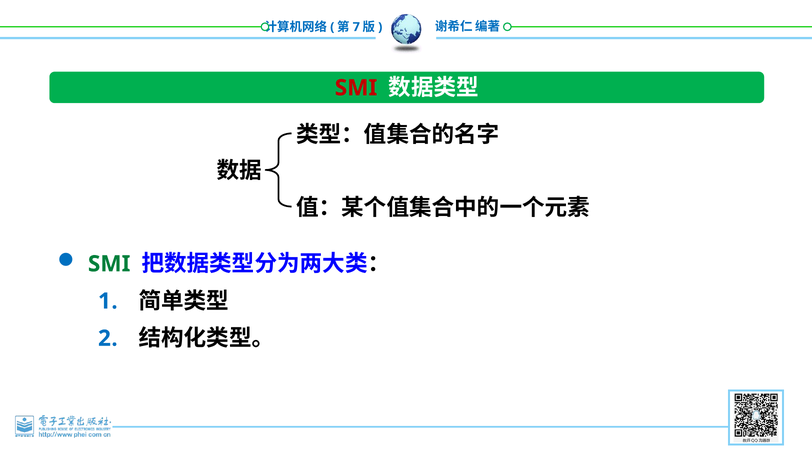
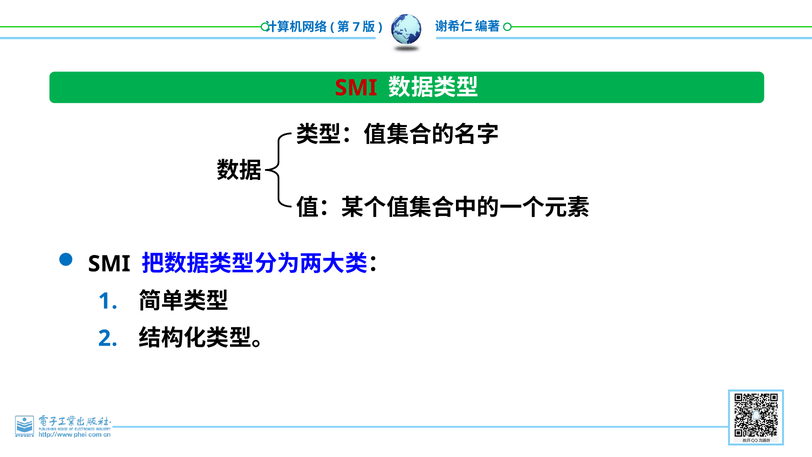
SMI colour: green -> black (109, 264)
